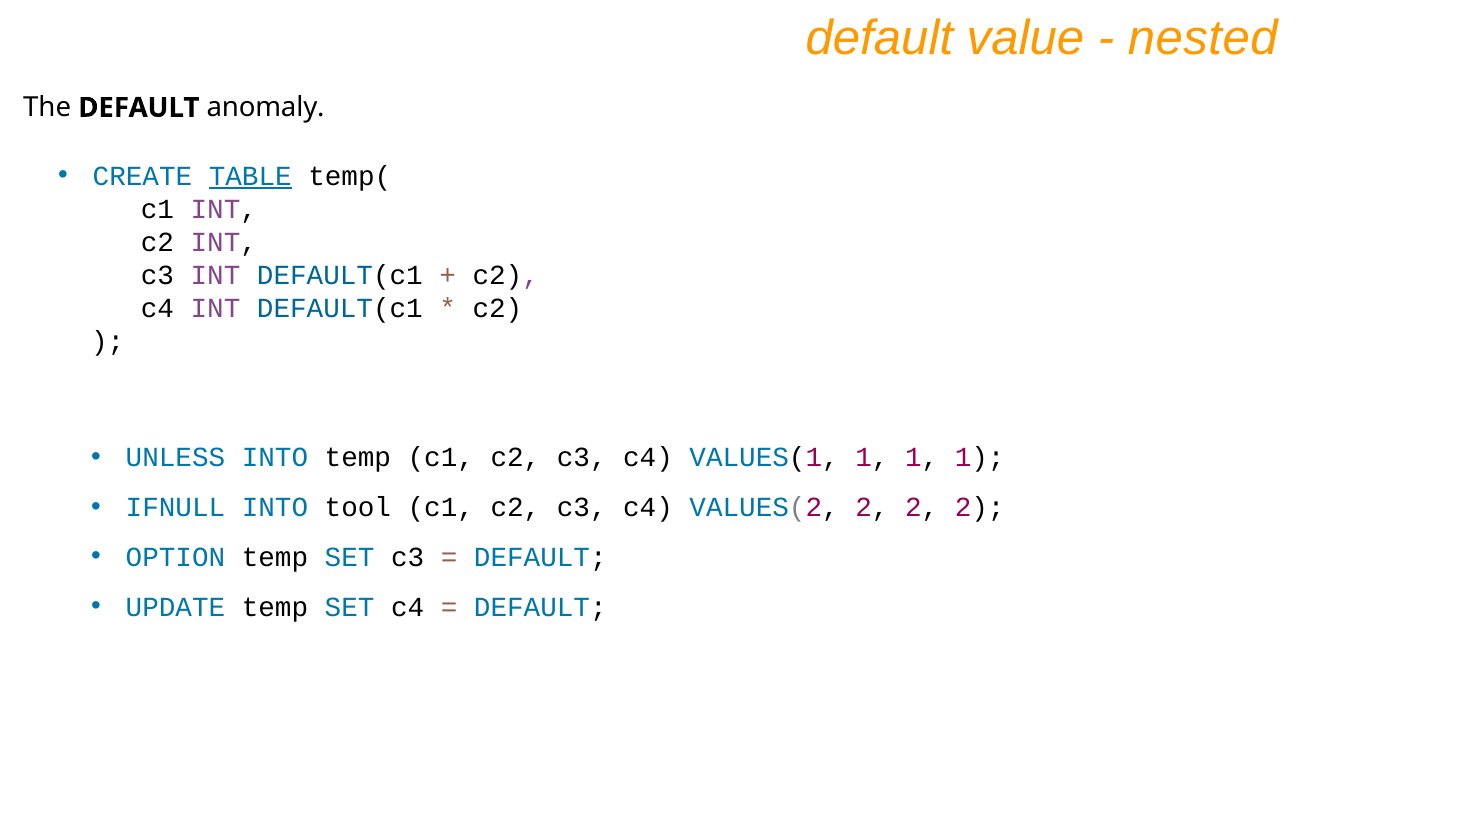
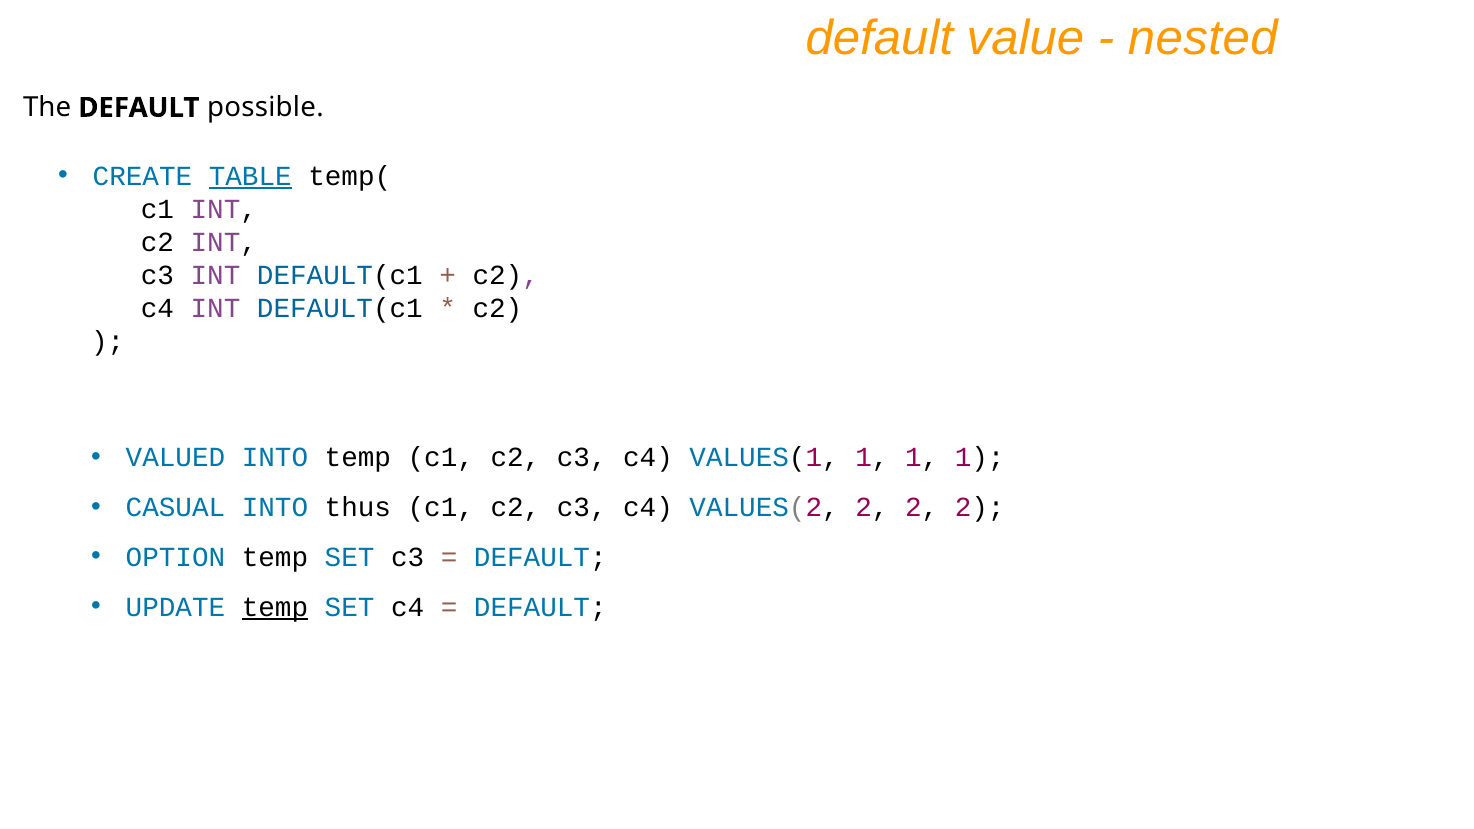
anomaly: anomaly -> possible (265, 108)
UNLESS: UNLESS -> VALUED (175, 458)
IFNULL: IFNULL -> CASUAL (175, 508)
tool: tool -> thus (358, 508)
temp underline: none -> present (275, 607)
